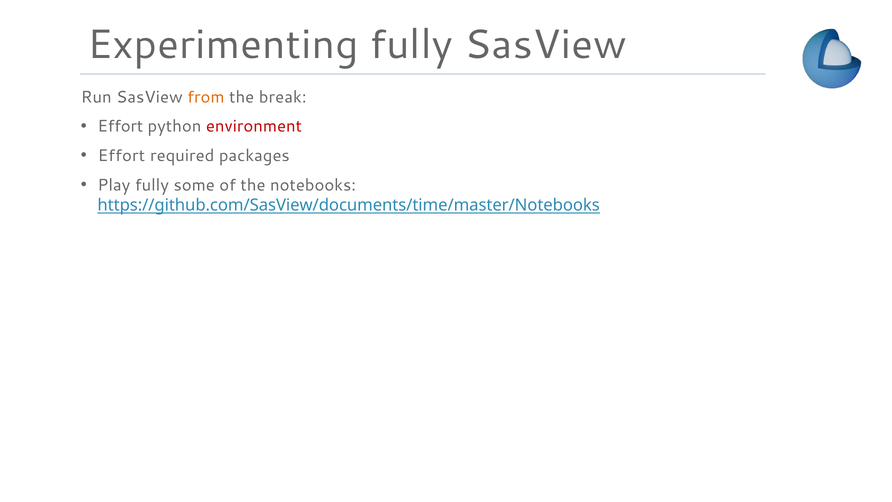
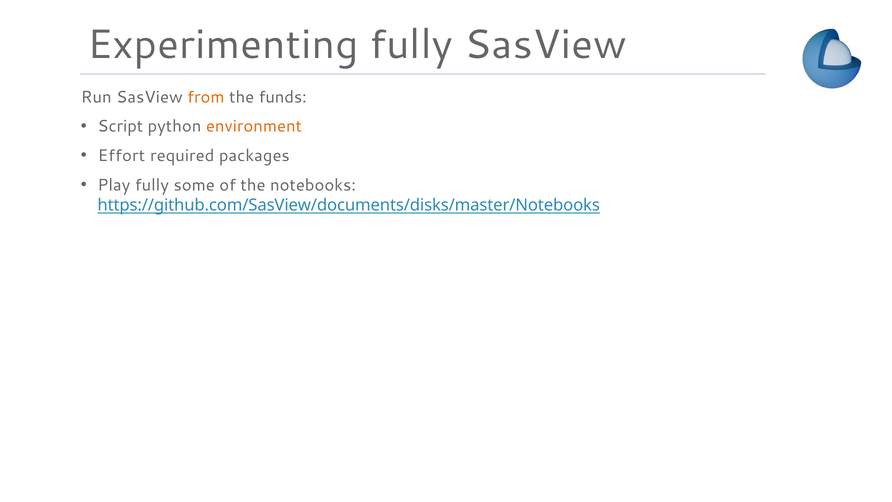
break: break -> funds (283, 97)
Effort: Effort -> Script (120, 126)
environment colour: red -> orange (254, 126)
https://github.com/SasView/documents/time/master/Notebooks: https://github.com/SasView/documents/time/master/Notebooks -> https://github.com/SasView/documents/disks/master/Notebooks (349, 205)
